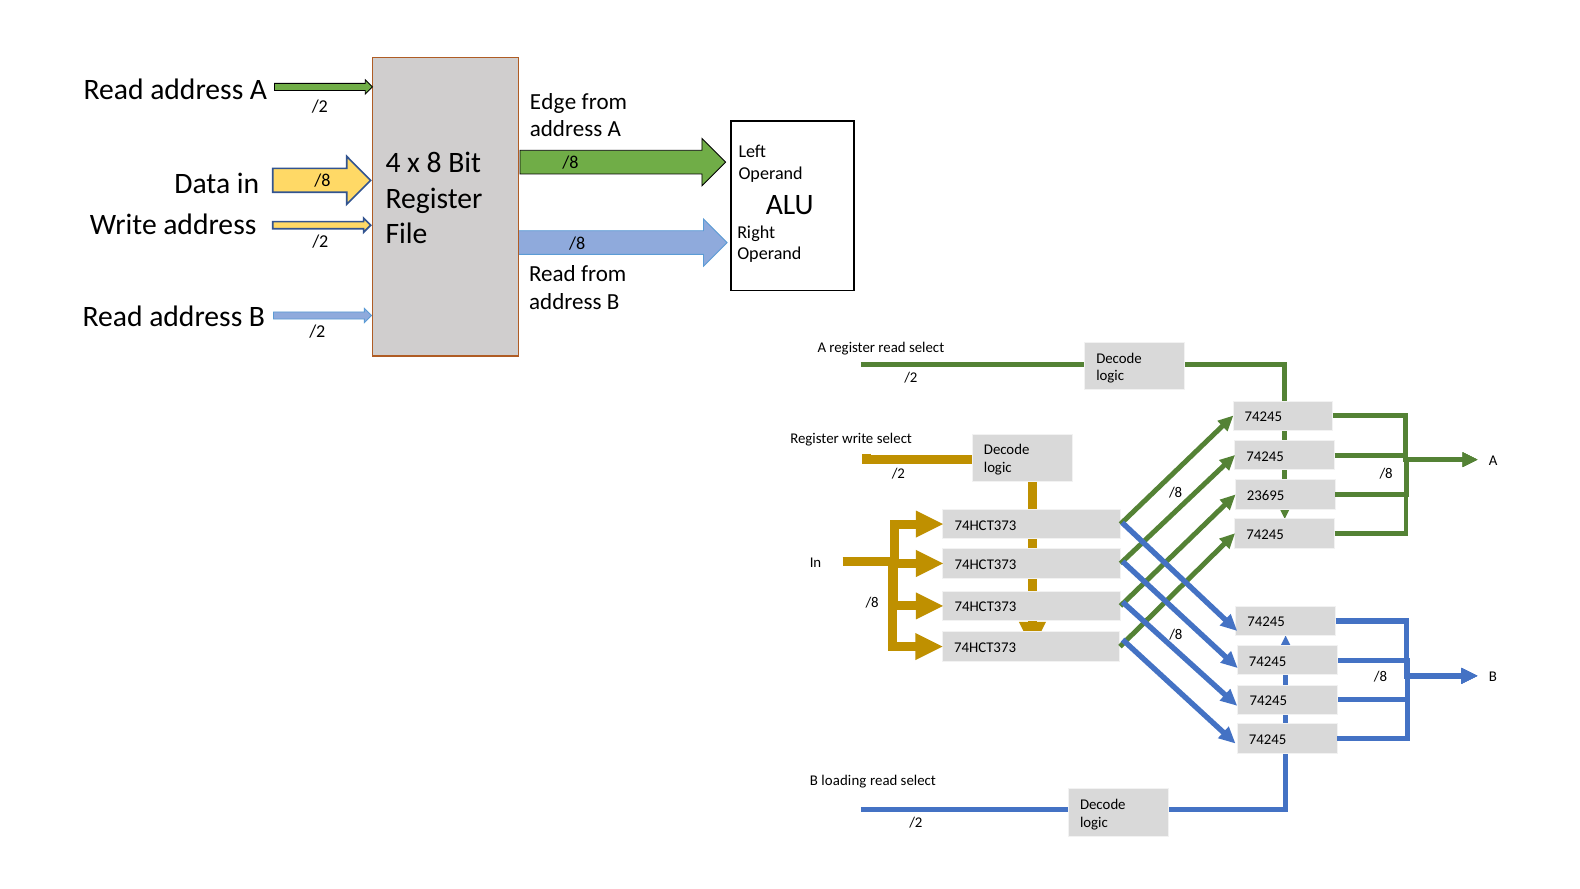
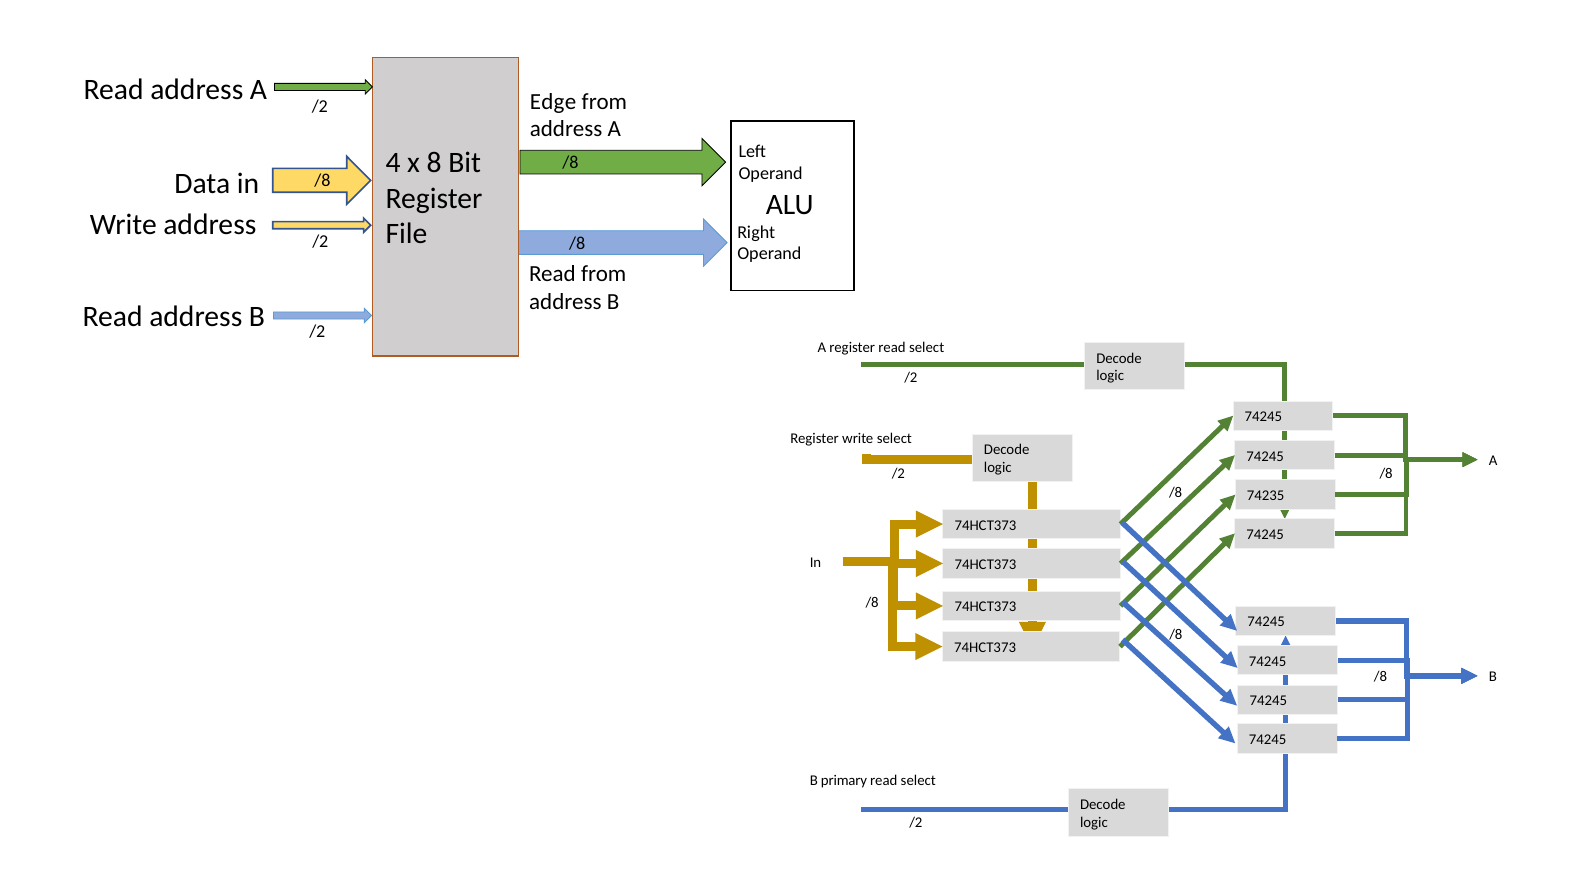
23695: 23695 -> 74235 (1266, 496)
loading: loading -> primary (844, 780)
